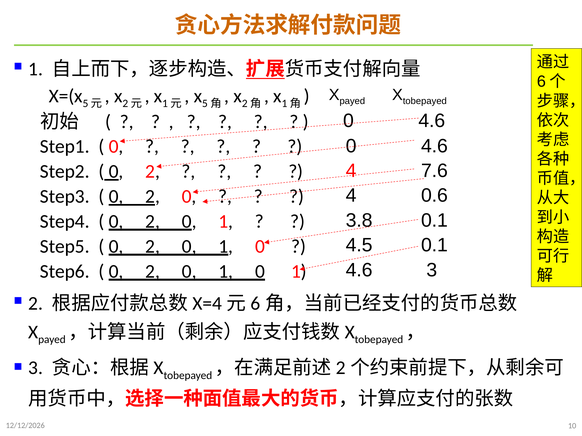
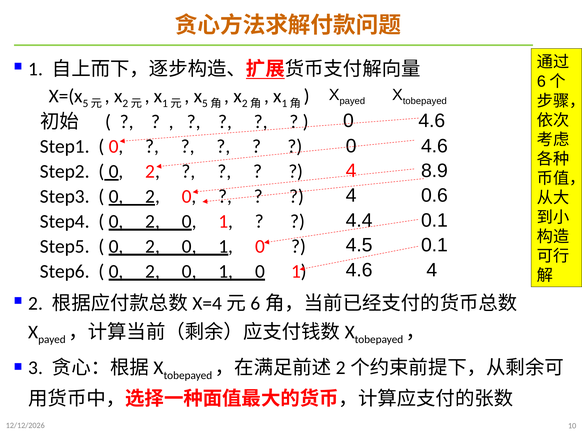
7.6: 7.6 -> 8.9 (435, 171)
3.8: 3.8 -> 4.4 (359, 221)
3: 3 -> 4 (432, 270)
